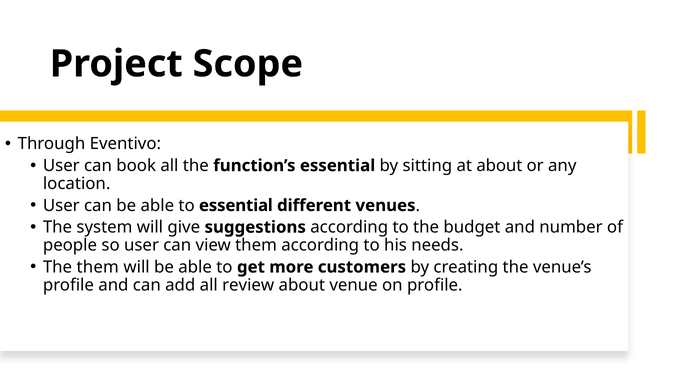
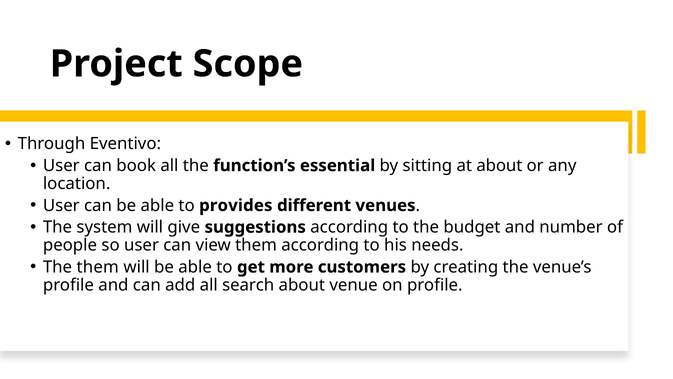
to essential: essential -> provides (236, 205)
review: review -> search (248, 285)
